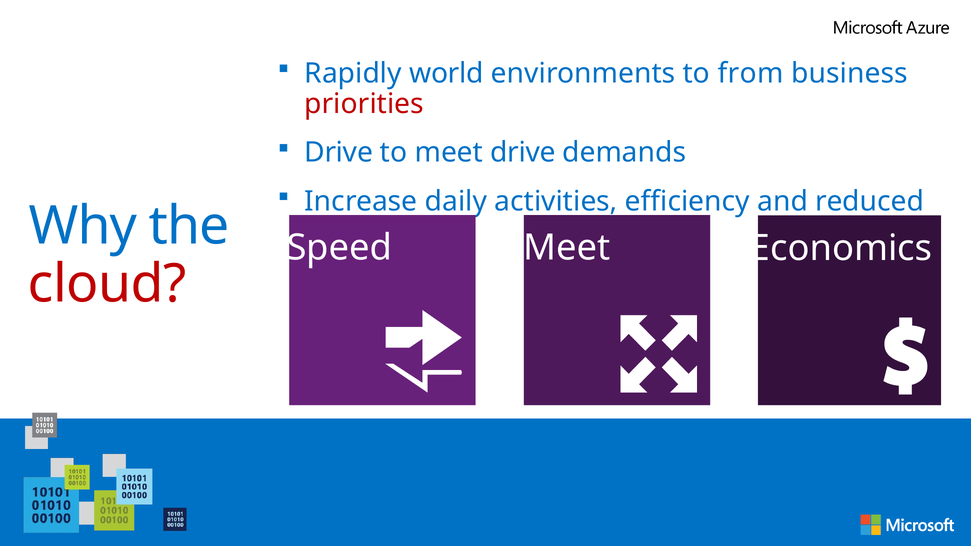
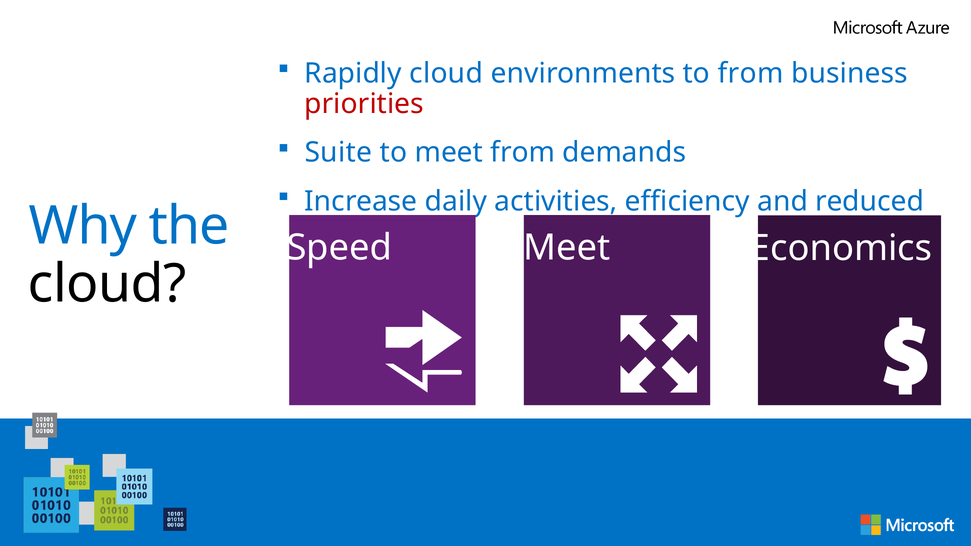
Rapidly world: world -> cloud (446, 73)
Drive: Drive -> Suite (338, 153)
meet drive: drive -> from (523, 153)
cloud colour: red -> black (107, 284)
